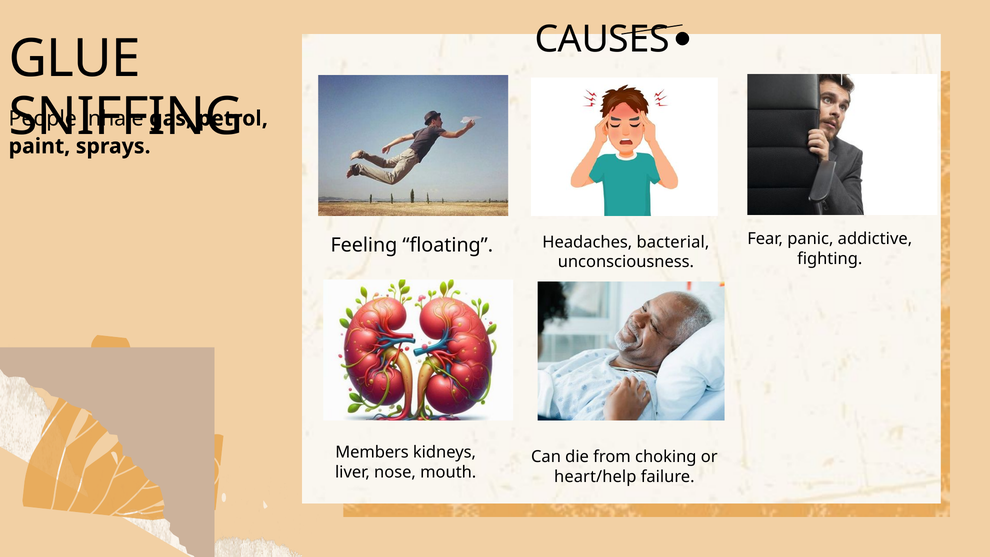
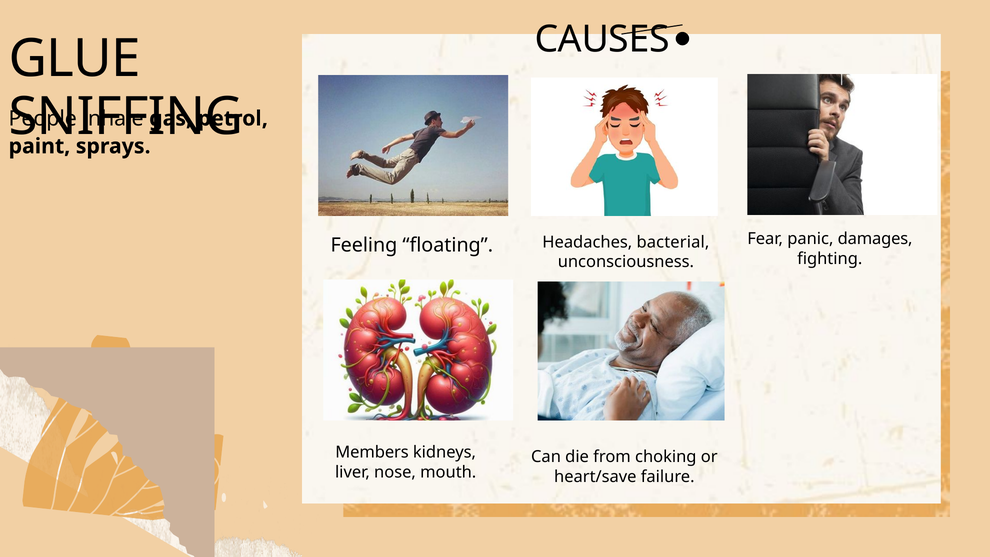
addictive: addictive -> damages (875, 239)
heart/help: heart/help -> heart/save (595, 477)
